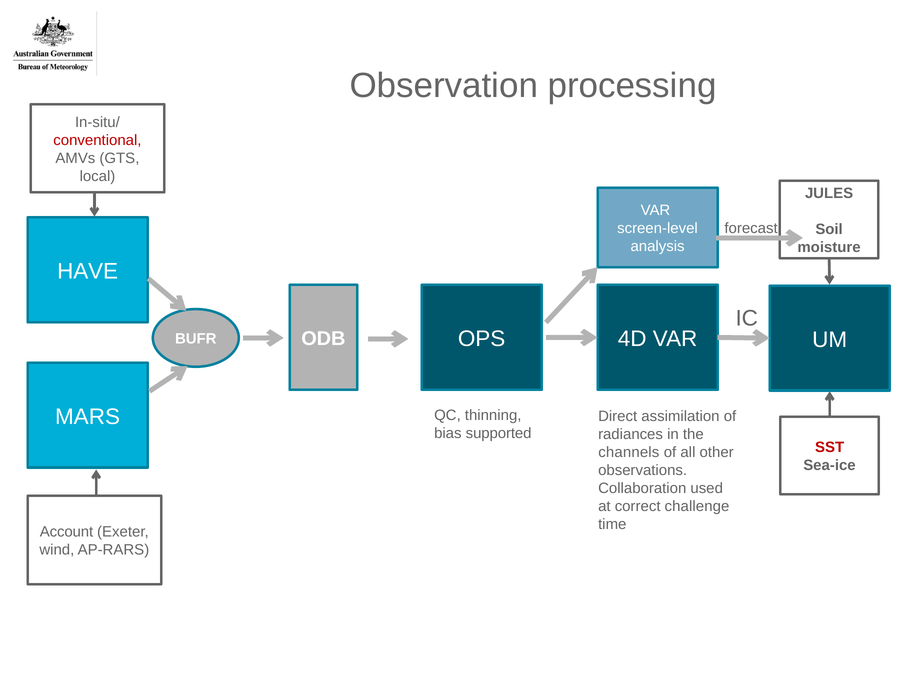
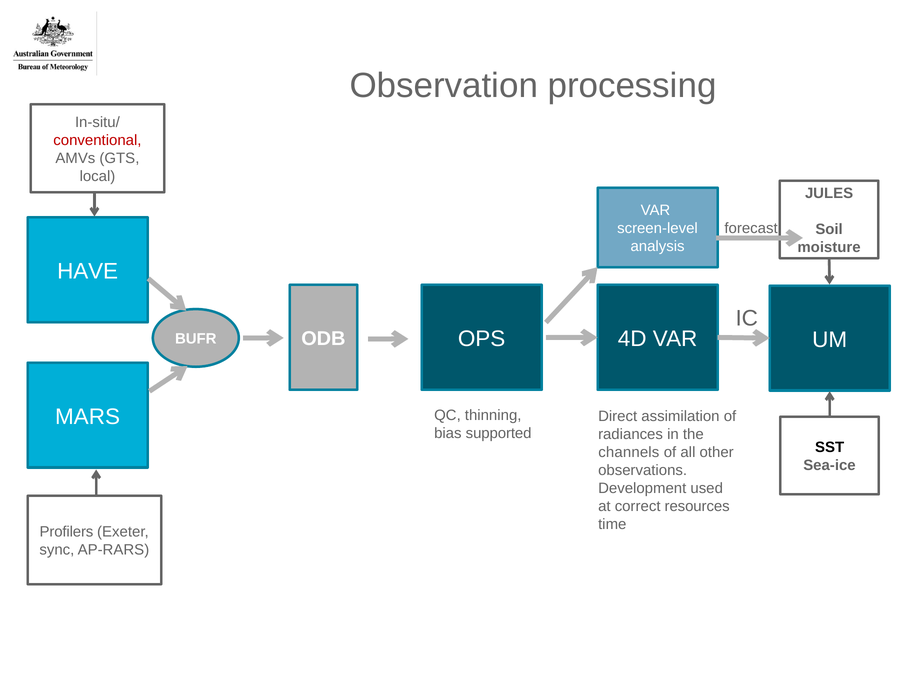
SST colour: red -> black (830, 448)
Collaboration: Collaboration -> Development (642, 488)
challenge: challenge -> resources (697, 506)
Account: Account -> Profilers (66, 532)
wind: wind -> sync (57, 550)
